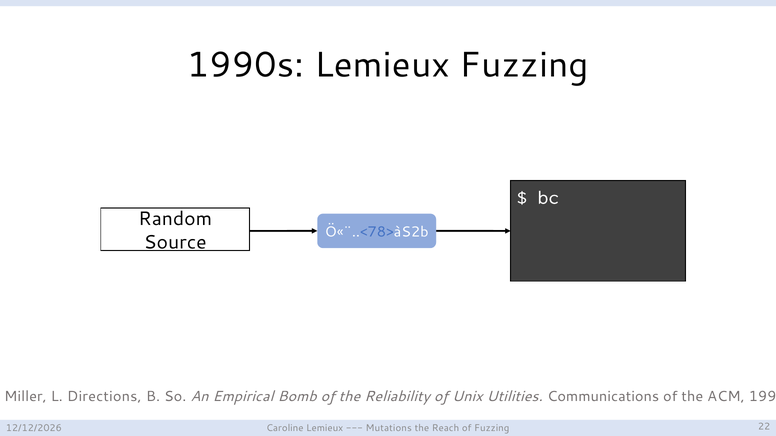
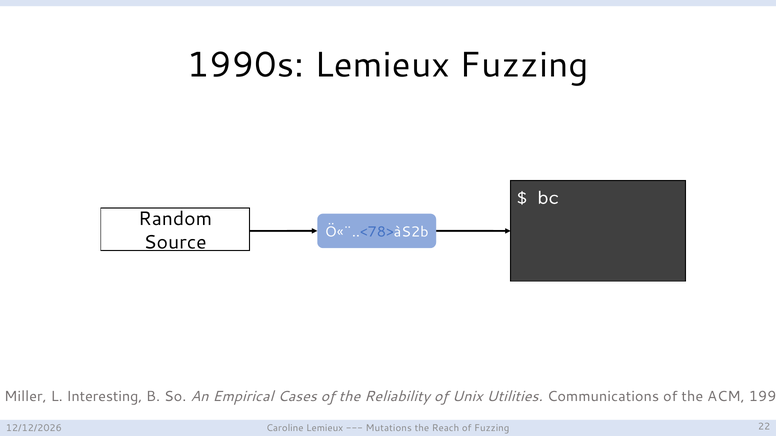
Directions: Directions -> Interesting (104, 397)
Bomb: Bomb -> Cases (297, 397)
